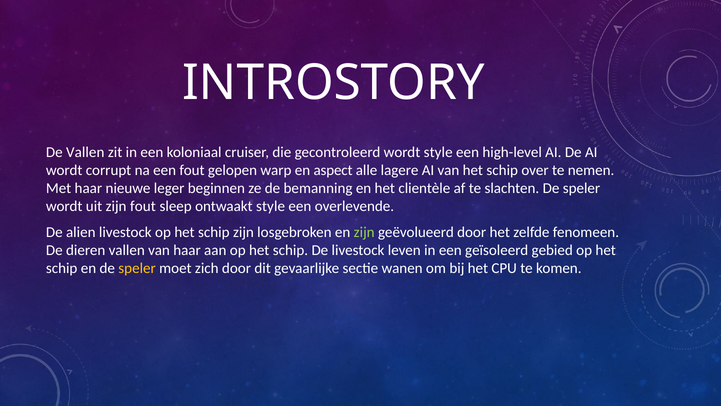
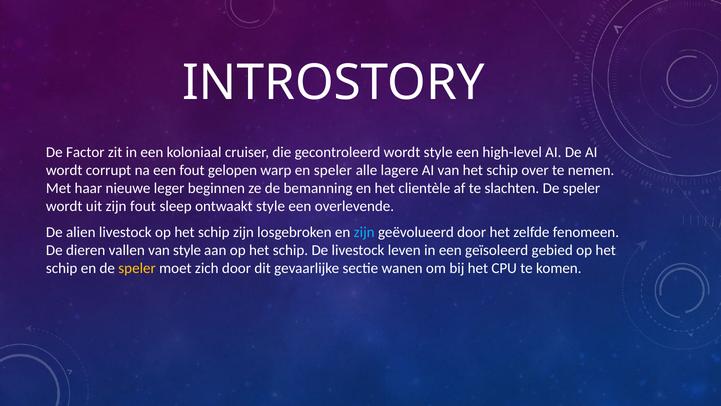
De Vallen: Vallen -> Factor (85, 152)
en aspect: aspect -> speler (333, 170)
zijn colour: light green -> light blue (364, 232)
van haar: haar -> style (187, 250)
